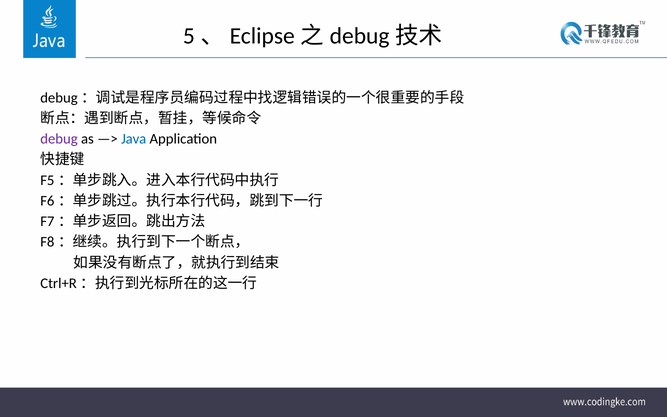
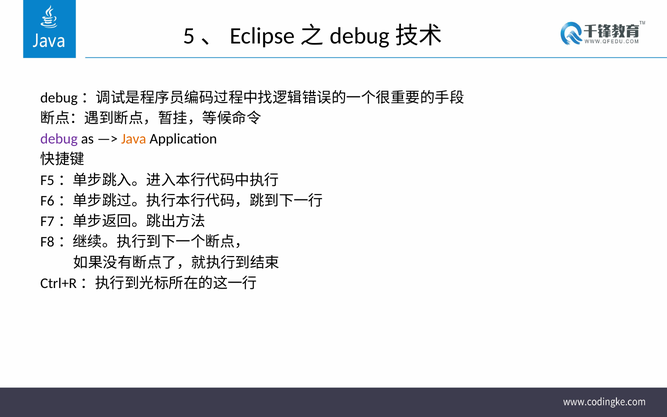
Java colour: blue -> orange (134, 139)
